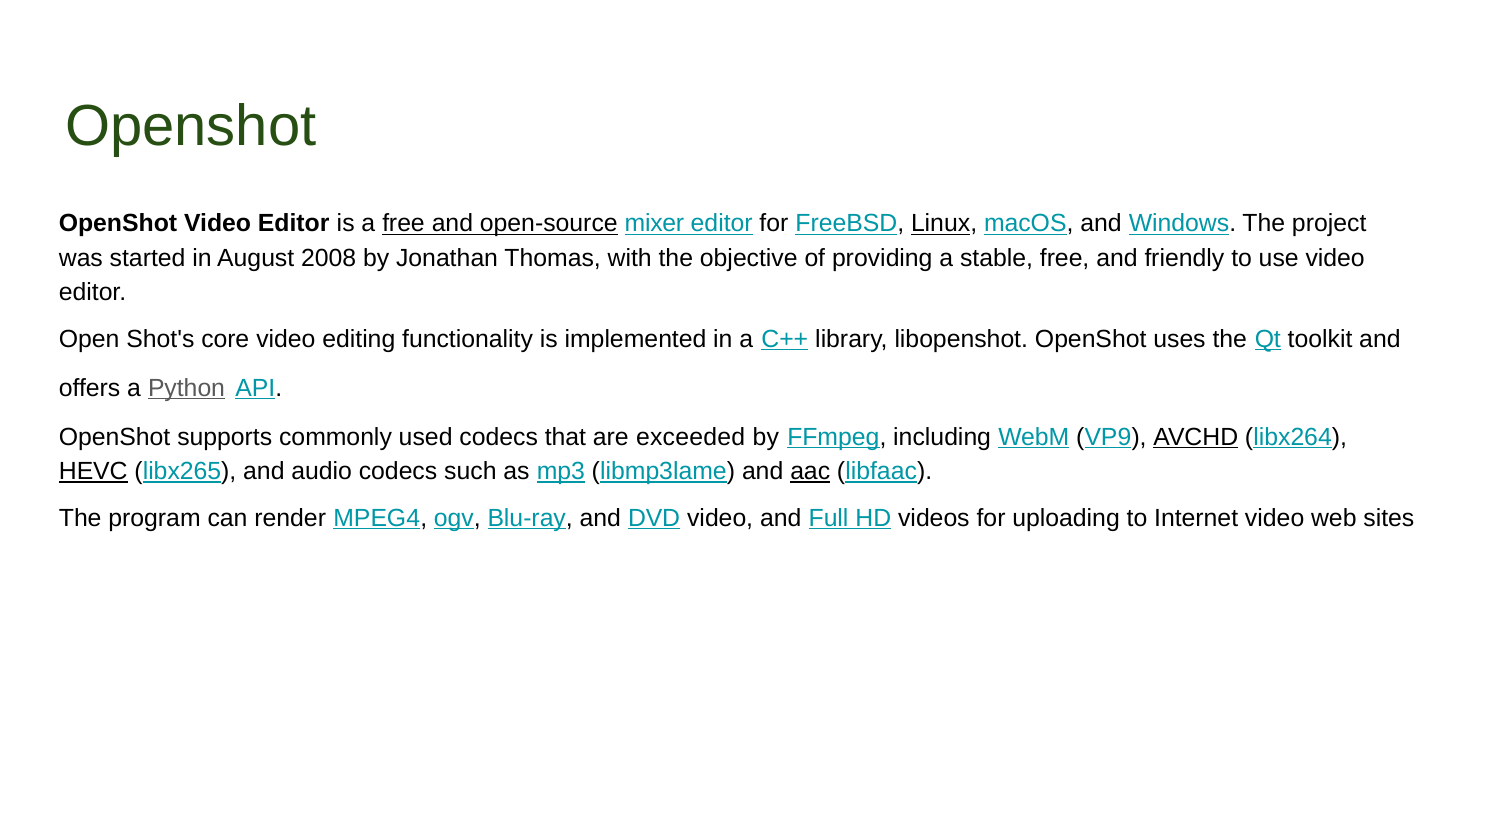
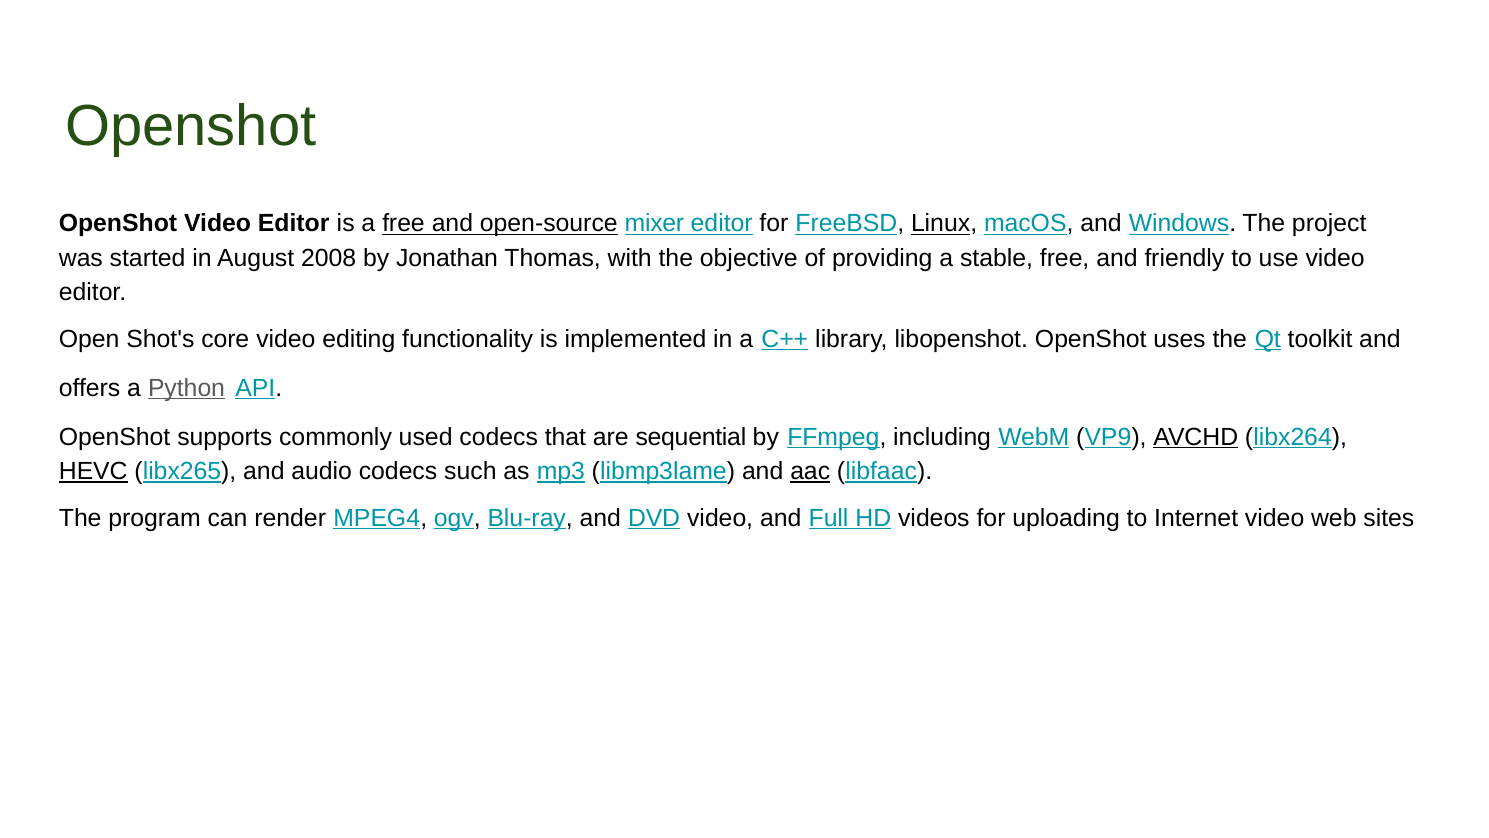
exceeded: exceeded -> sequential (691, 437)
